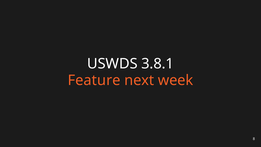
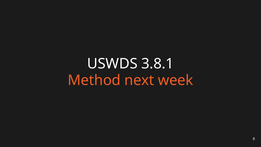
Feature: Feature -> Method (94, 80)
